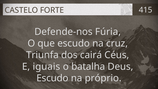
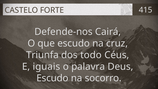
Fúria: Fúria -> Cairá (108, 32)
cairá: cairá -> todo (91, 55)
batalha: batalha -> palavra (88, 66)
próprio: próprio -> socorro (103, 78)
